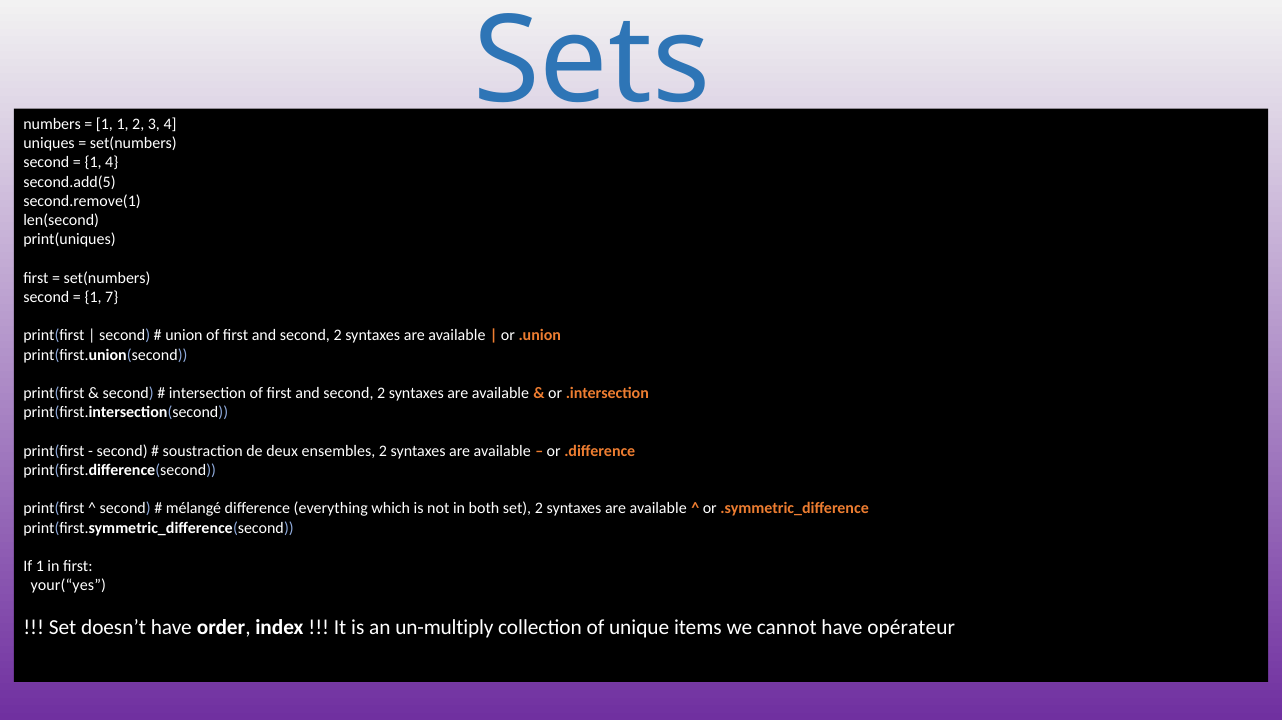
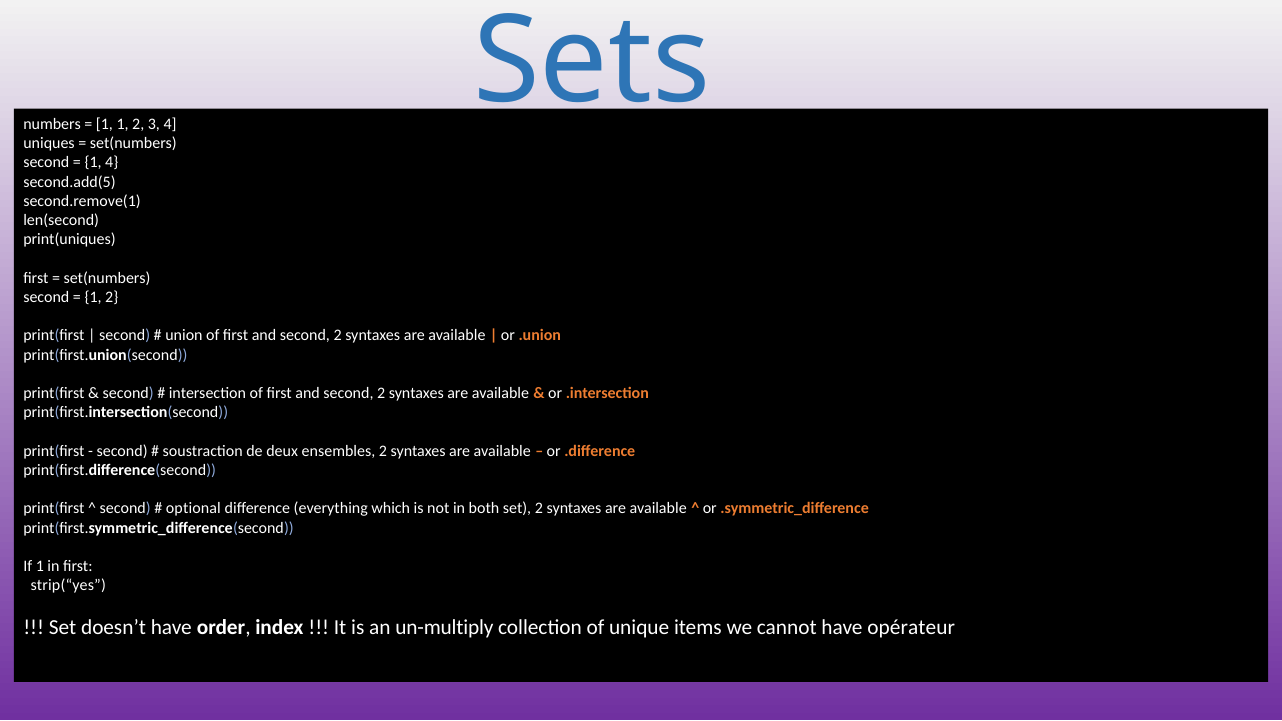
7: 7 -> 2 (112, 297)
mélangé: mélangé -> optional (193, 509)
your(“yes: your(“yes -> strip(“yes (68, 586)
